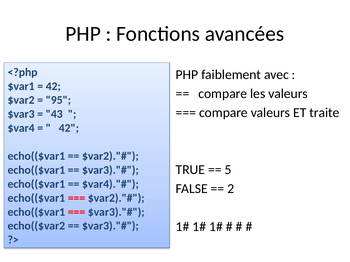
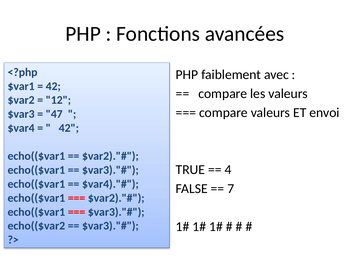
95: 95 -> 12 (58, 100)
traite: traite -> envoi (324, 113)
43: 43 -> 47 (54, 114)
5: 5 -> 4 (228, 170)
2: 2 -> 7 (231, 189)
